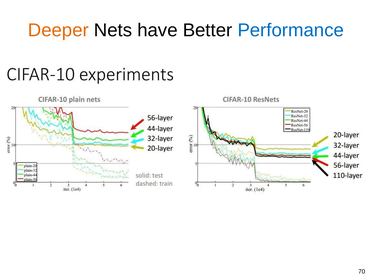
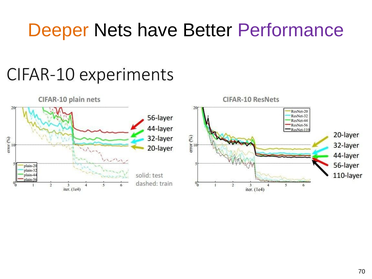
Performance colour: blue -> purple (291, 30)
